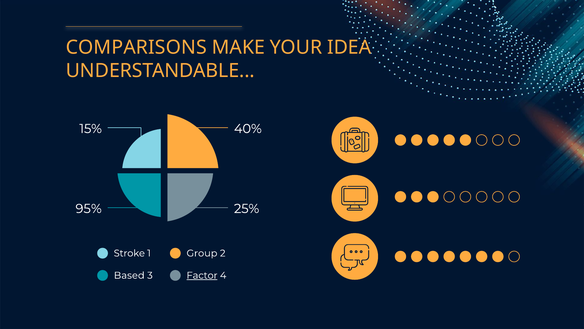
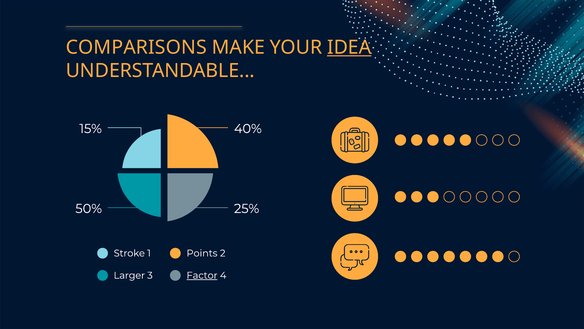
IDEA underline: none -> present (349, 47)
95%: 95% -> 50% (89, 208)
Group: Group -> Points (202, 253)
Based: Based -> Larger (129, 275)
